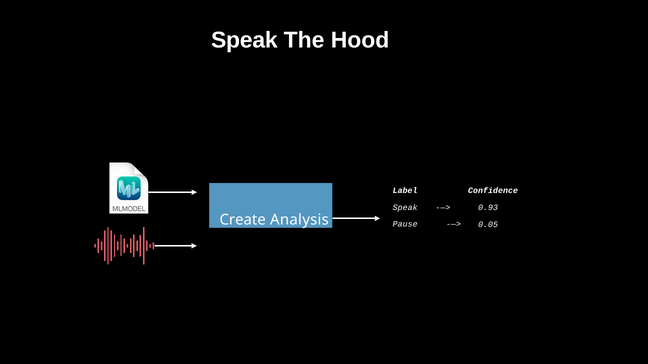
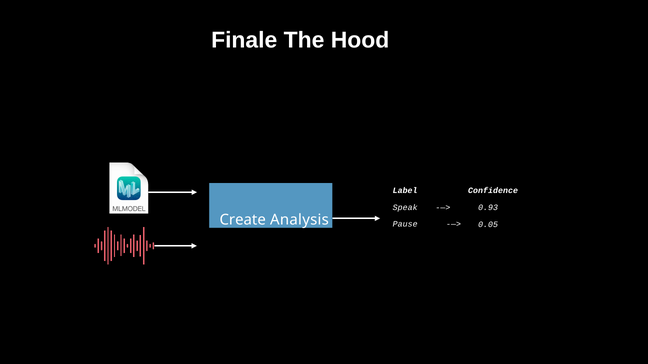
Speak: Speak -> Finale (244, 40)
